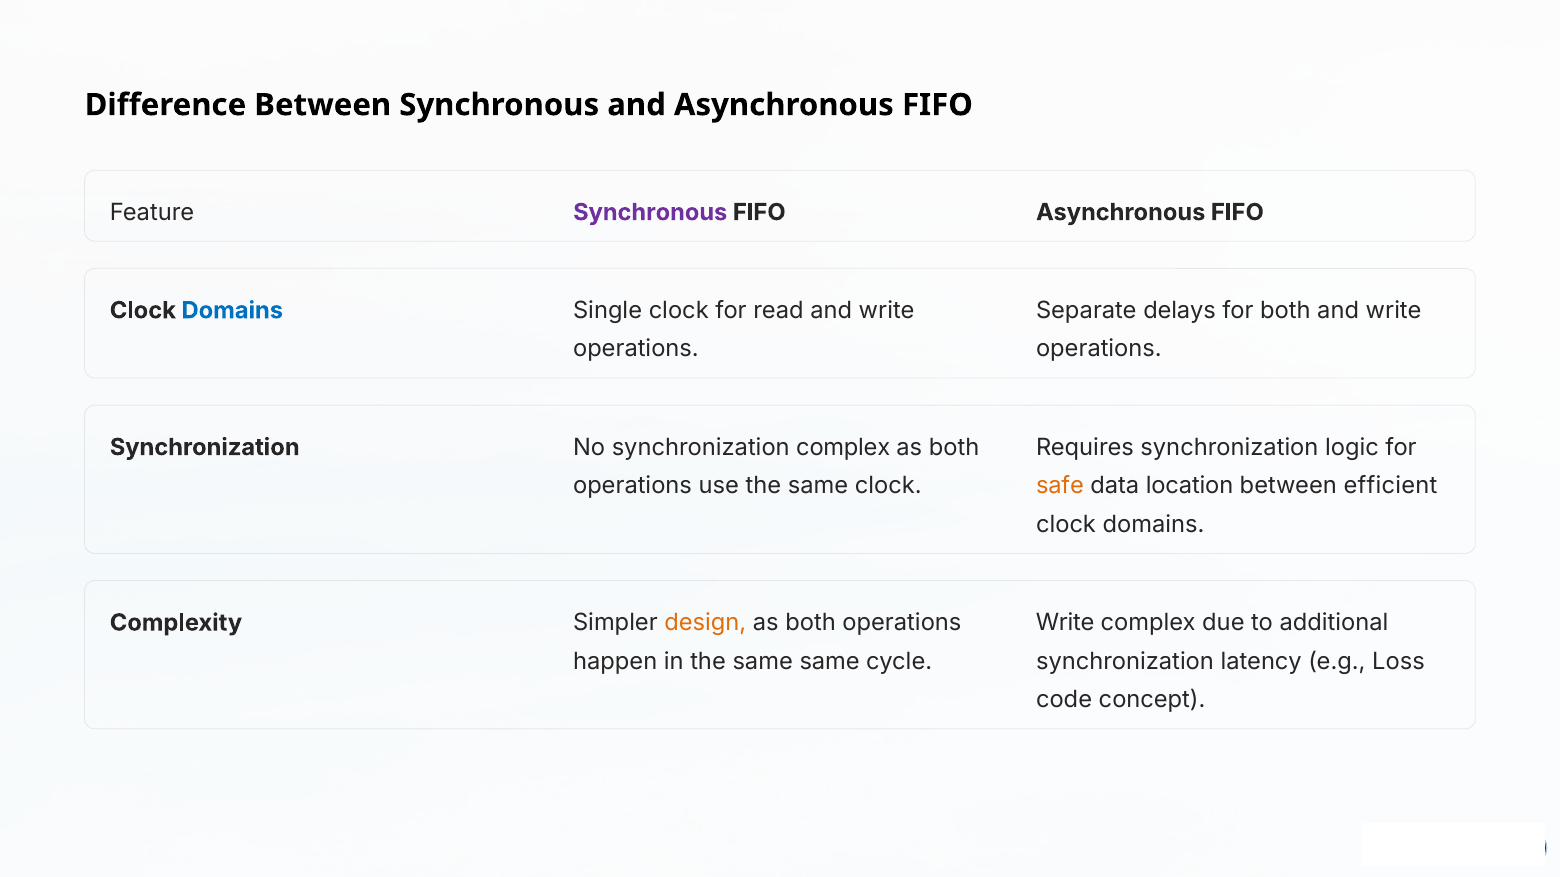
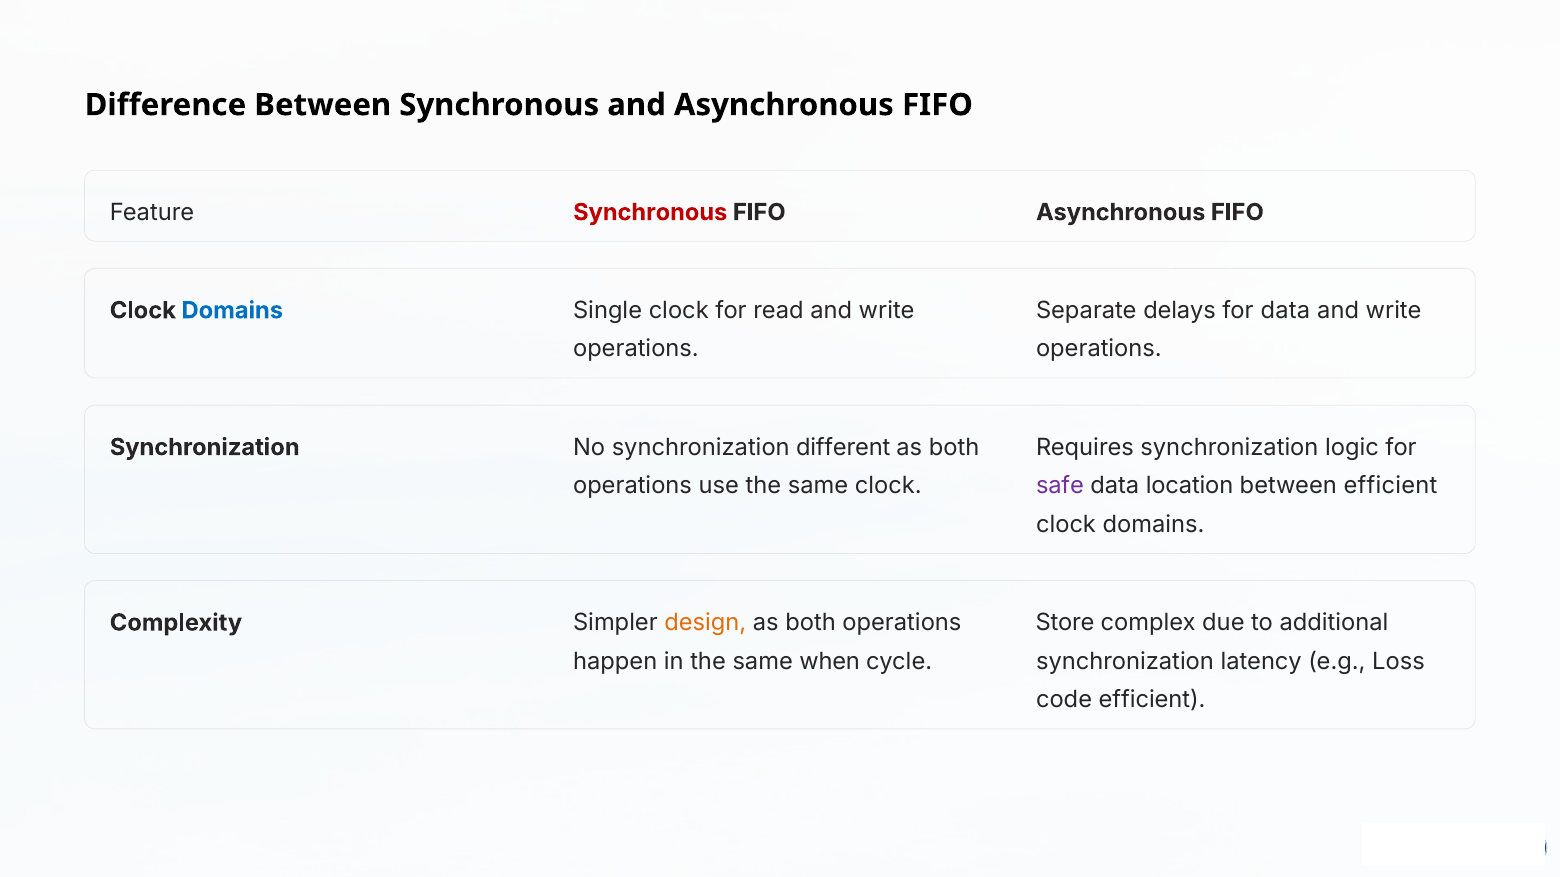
Synchronous colour: purple -> red (650, 212)
for both: both -> data (1285, 311)
synchronization complex: complex -> different (843, 448)
safe colour: orange -> purple (1060, 486)
Write: Write -> Store (1065, 623)
same same: same -> when (830, 662)
code concept: concept -> efficient (1152, 700)
